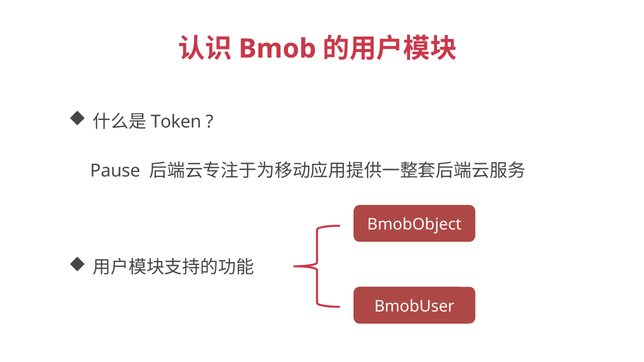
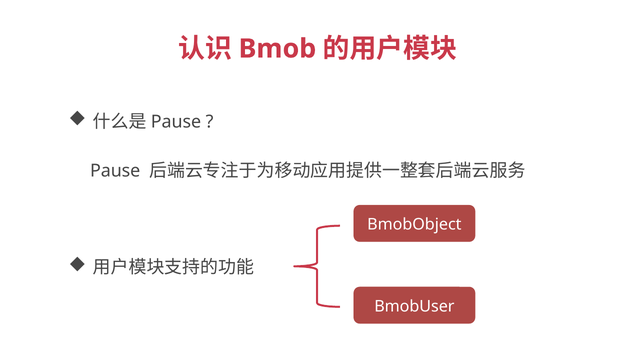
Token: Token -> Pause (176, 122)
